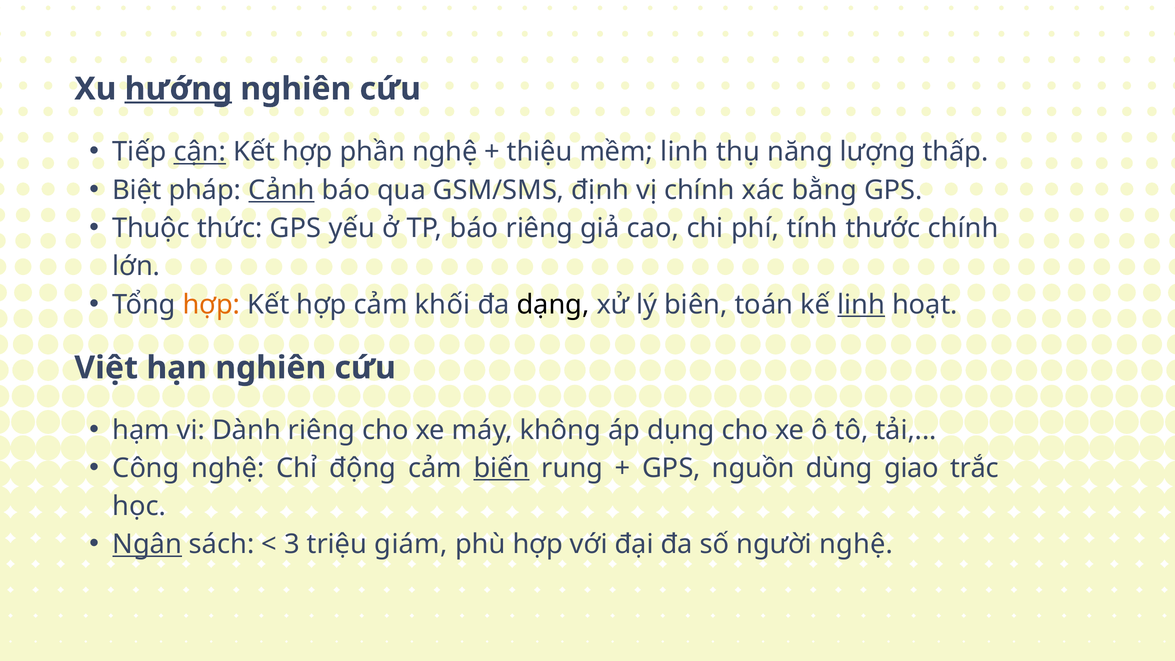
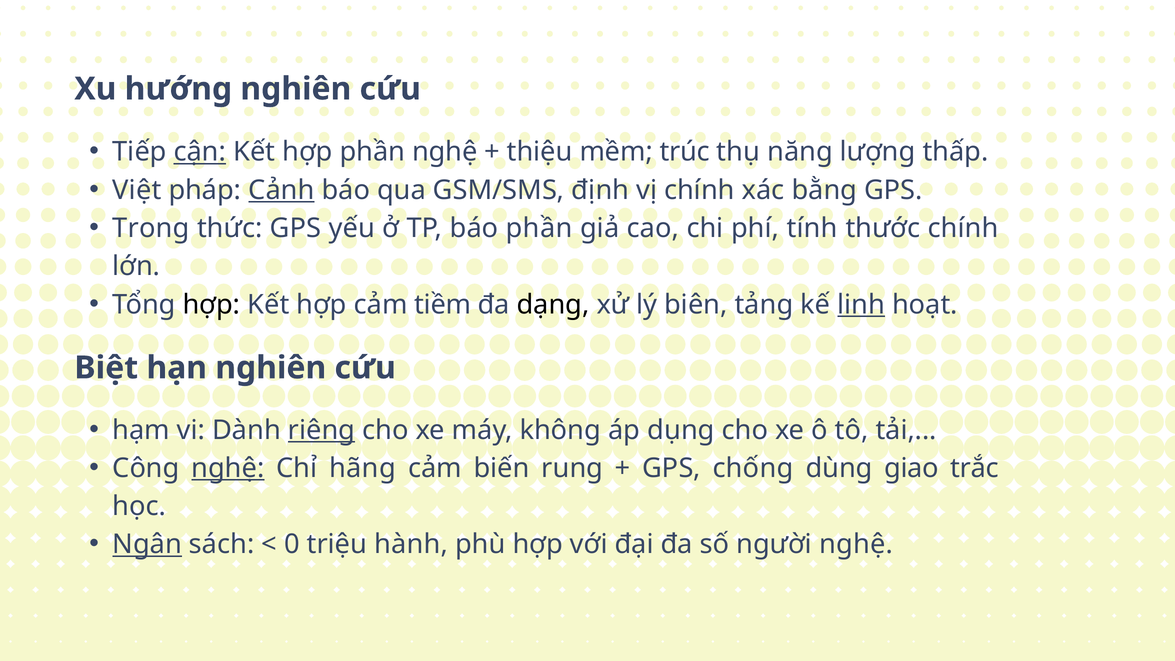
hướng underline: present -> none (178, 89)
mềm linh: linh -> trúc (685, 152)
Biệt: Biệt -> Việt (137, 190)
Thuộc: Thuộc -> Trong (151, 228)
báo riêng: riêng -> phần (539, 228)
hợp colour: orange -> black (211, 305)
khối: khối -> tiềm (443, 305)
toán: toán -> tảng (764, 305)
Việt: Việt -> Biệt (106, 368)
riêng underline: none -> present (322, 430)
nghệ underline: none -> present (228, 468)
động: động -> hãng (363, 468)
biến underline: present -> none (502, 468)
nguồn: nguồn -> chống (753, 468)
3: 3 -> 0 (292, 544)
giám: giám -> hành (411, 544)
